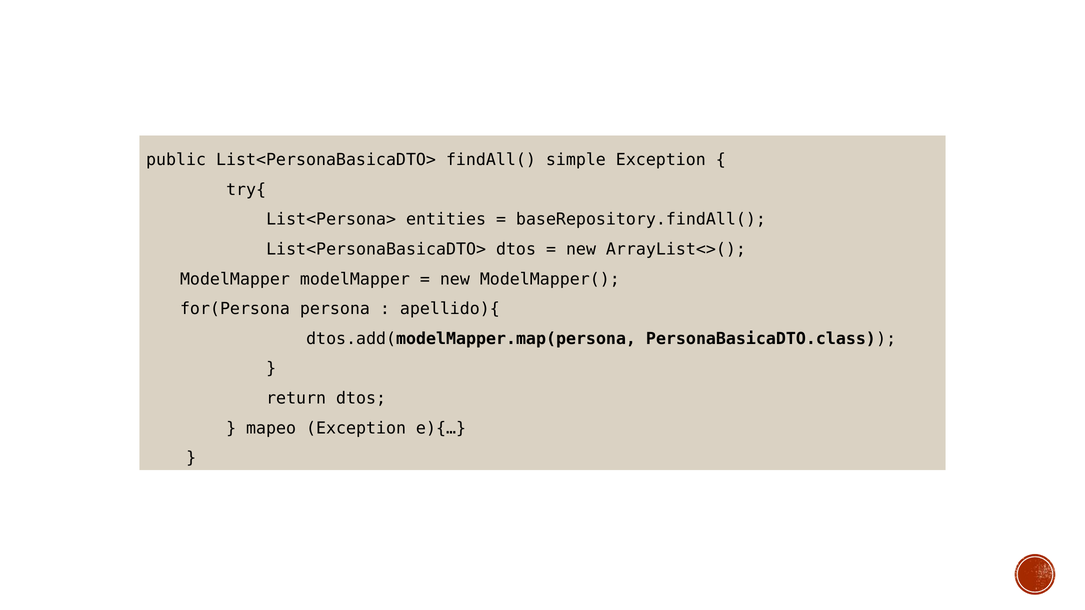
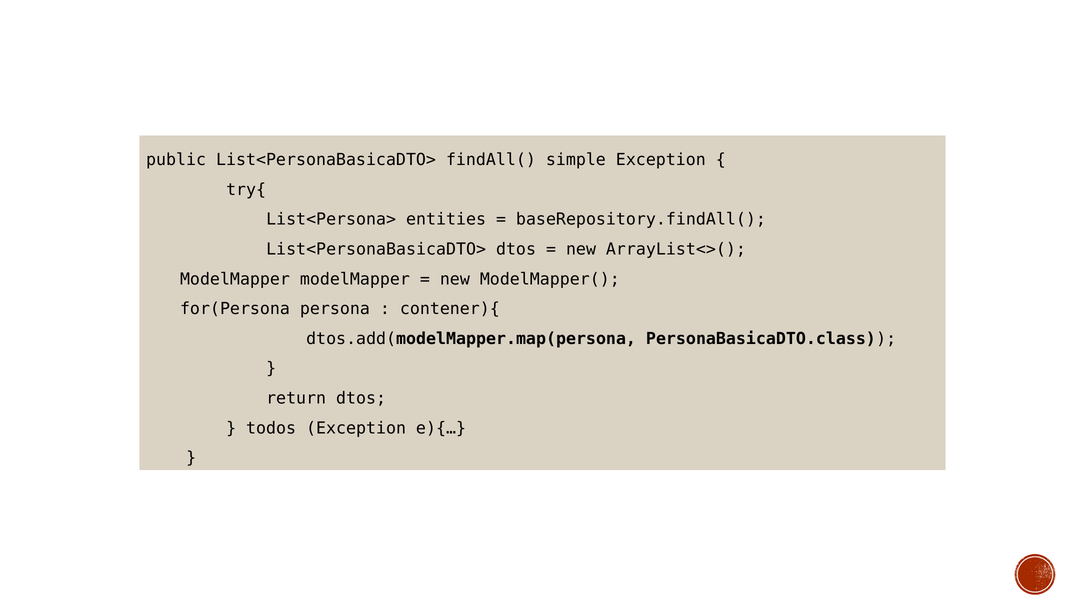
apellido){: apellido){ -> contener){ (450, 309)
mapeo: mapeo -> todos (271, 428)
